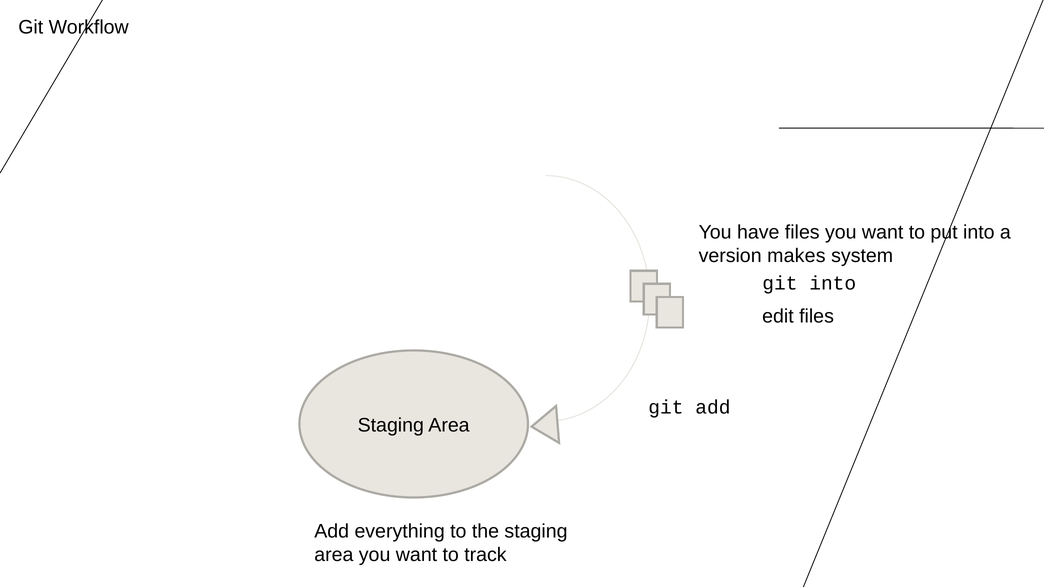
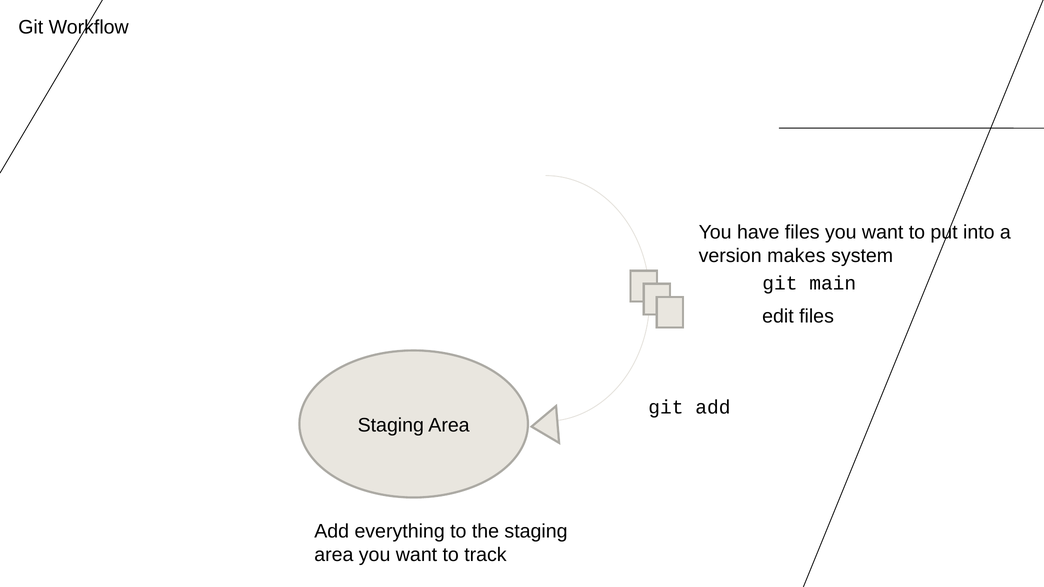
git into: into -> main (833, 283)
